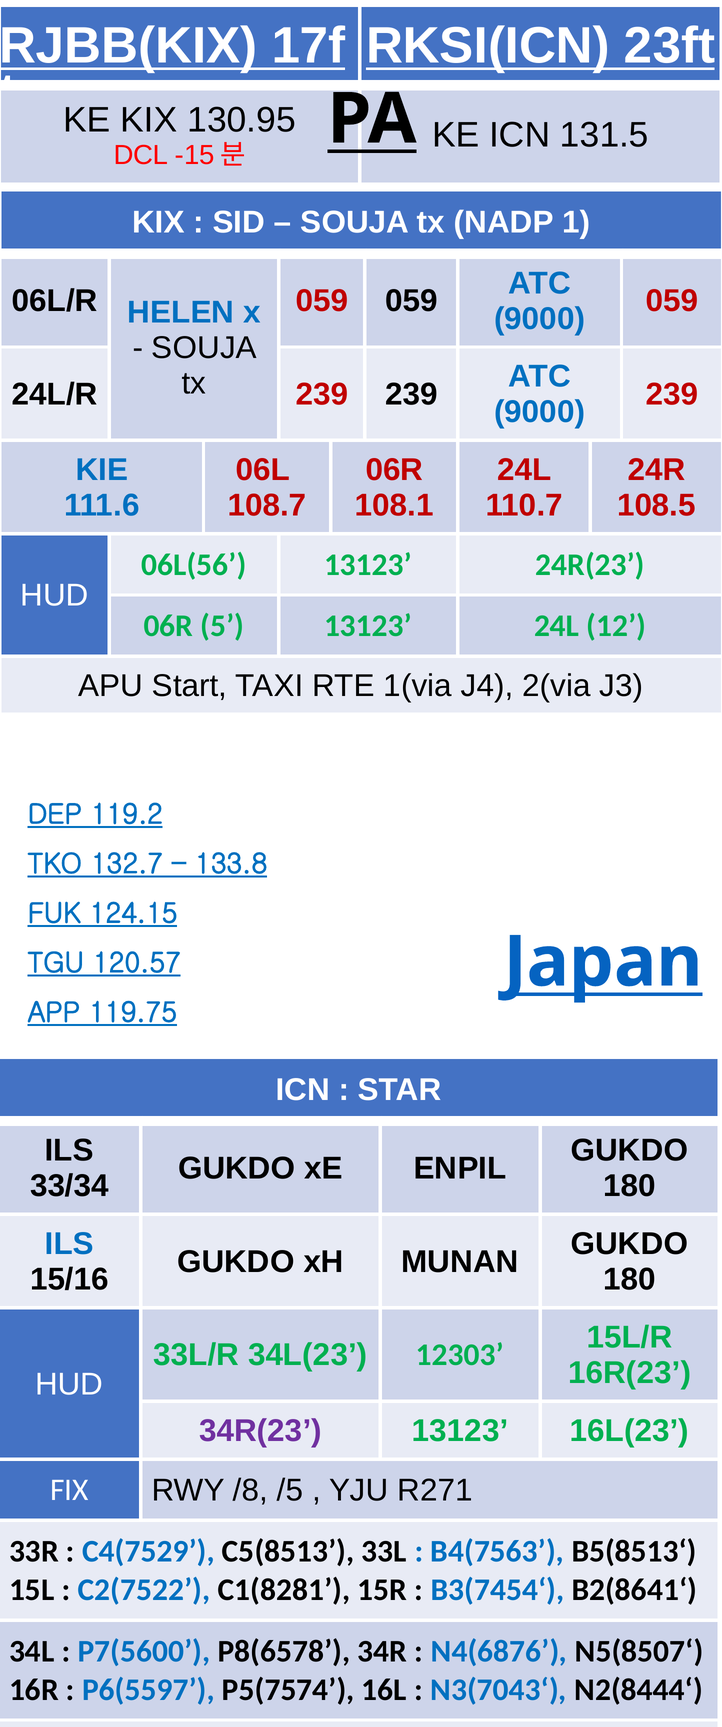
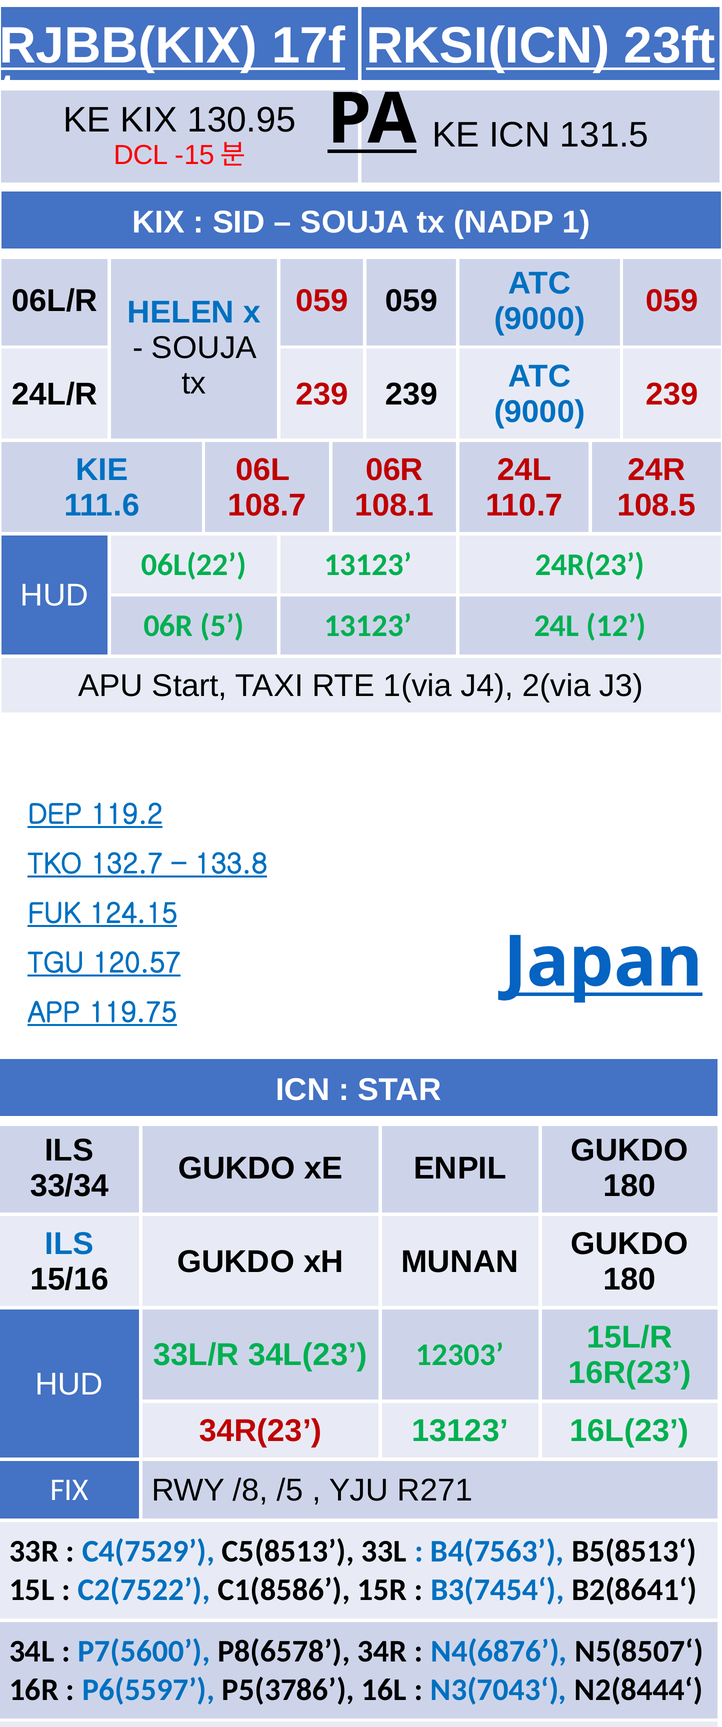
06L(56: 06L(56 -> 06L(22 (194, 565)
34R(23 colour: purple -> red (260, 1431)
C1(8281: C1(8281 -> C1(8586 (284, 1590)
P5(7574: P5(7574 -> P5(3786 (288, 1690)
